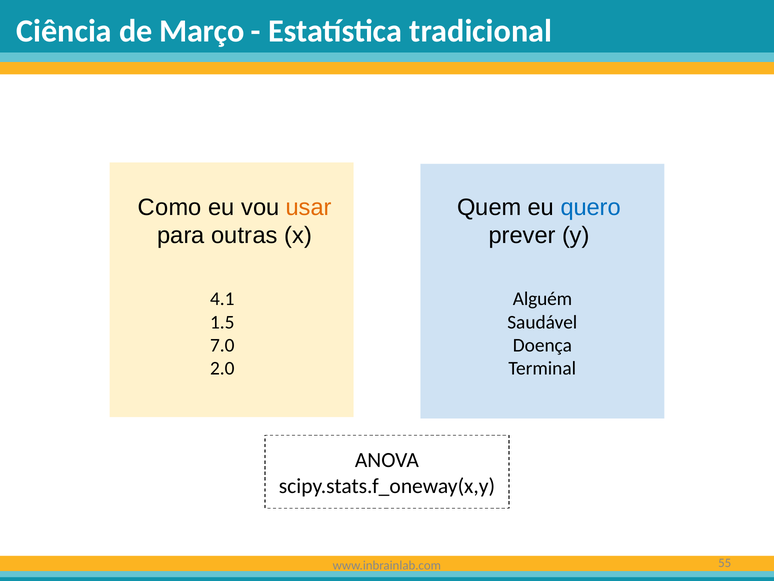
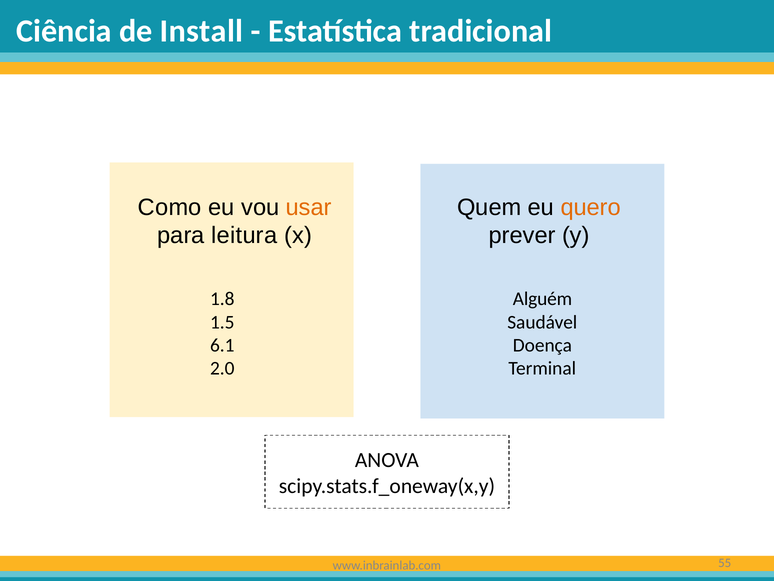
Março: Março -> Install (202, 31)
quero colour: blue -> orange (591, 207)
outras: outras -> leitura (244, 235)
4.1: 4.1 -> 1.8 (222, 299)
7.0: 7.0 -> 6.1 (222, 345)
